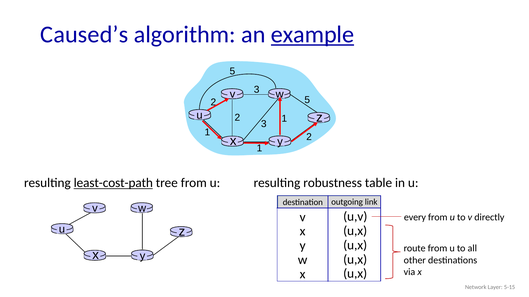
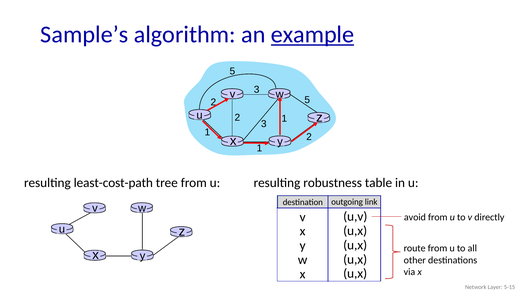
Caused’s: Caused’s -> Sample’s (84, 35)
least-cost-path underline: present -> none (113, 183)
every: every -> avoid (415, 217)
